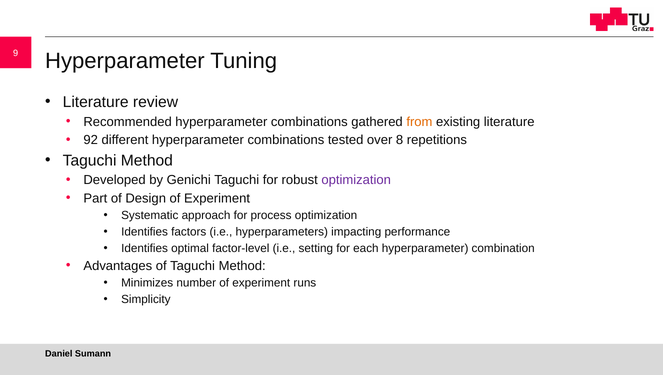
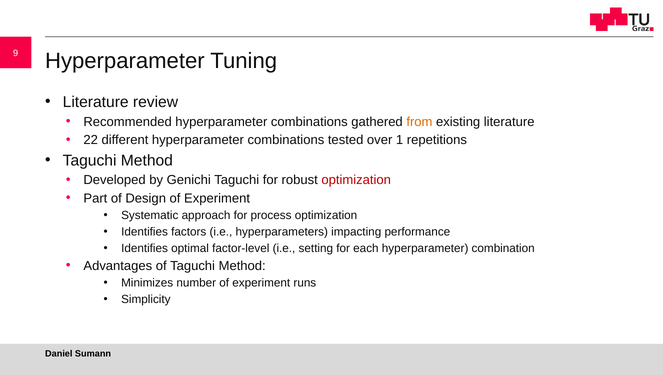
92: 92 -> 22 (91, 140)
8: 8 -> 1 (400, 140)
optimization colour: purple -> red (356, 180)
